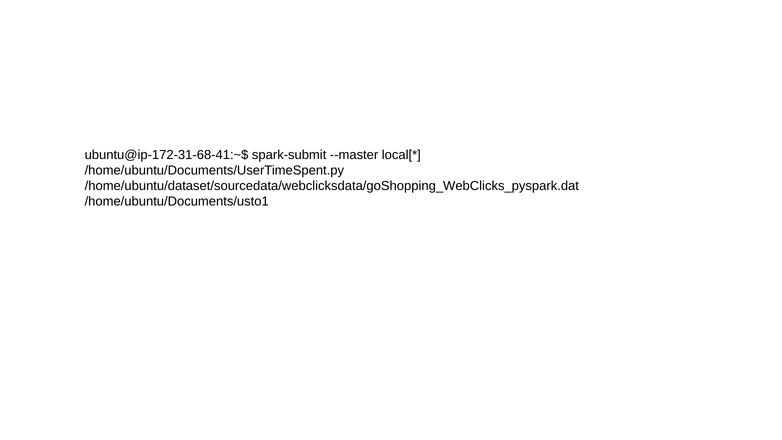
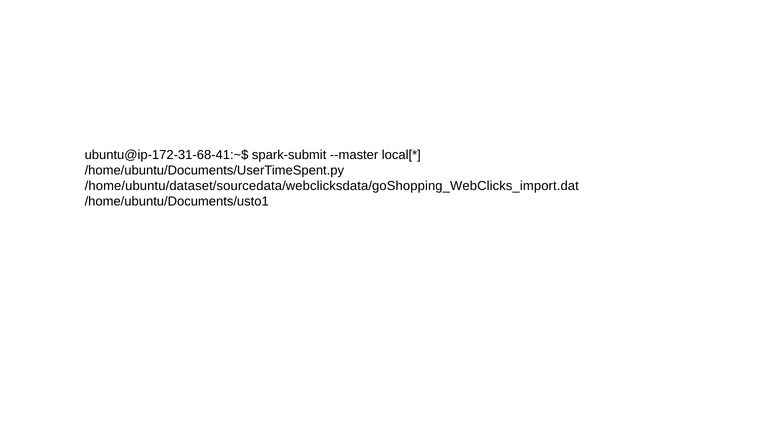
/home/ubuntu/dataset/sourcedata/webclicksdata/goShopping_WebClicks_pyspark.dat: /home/ubuntu/dataset/sourcedata/webclicksdata/goShopping_WebClicks_pyspark.dat -> /home/ubuntu/dataset/sourcedata/webclicksdata/goShopping_WebClicks_import.dat (332, 186)
